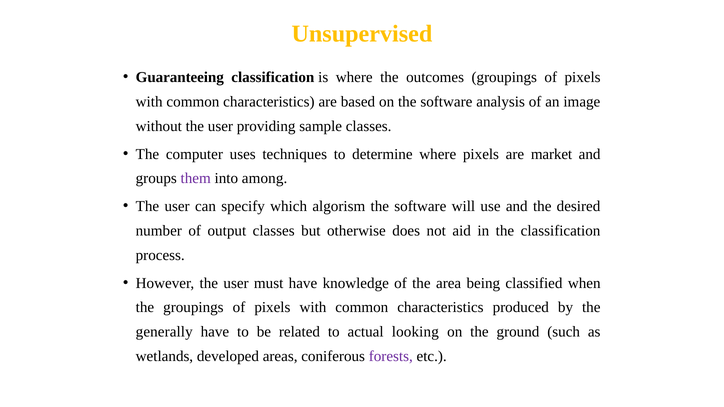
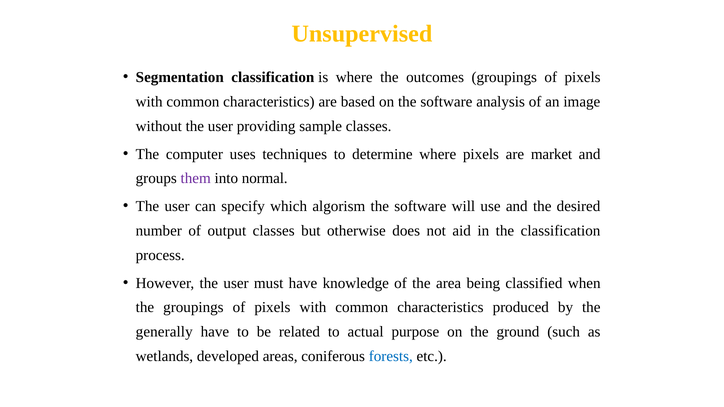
Guaranteeing: Guaranteeing -> Segmentation (180, 77)
among: among -> normal (265, 179)
looking: looking -> purpose (415, 332)
forests colour: purple -> blue (391, 357)
